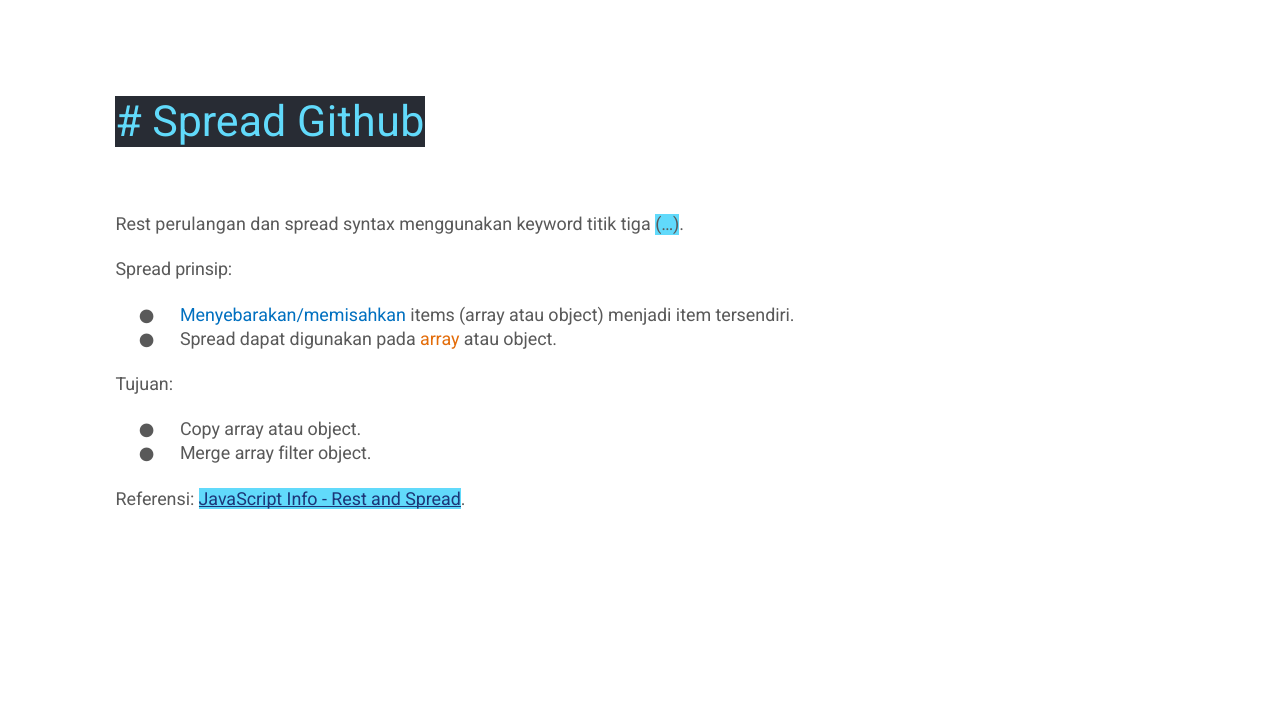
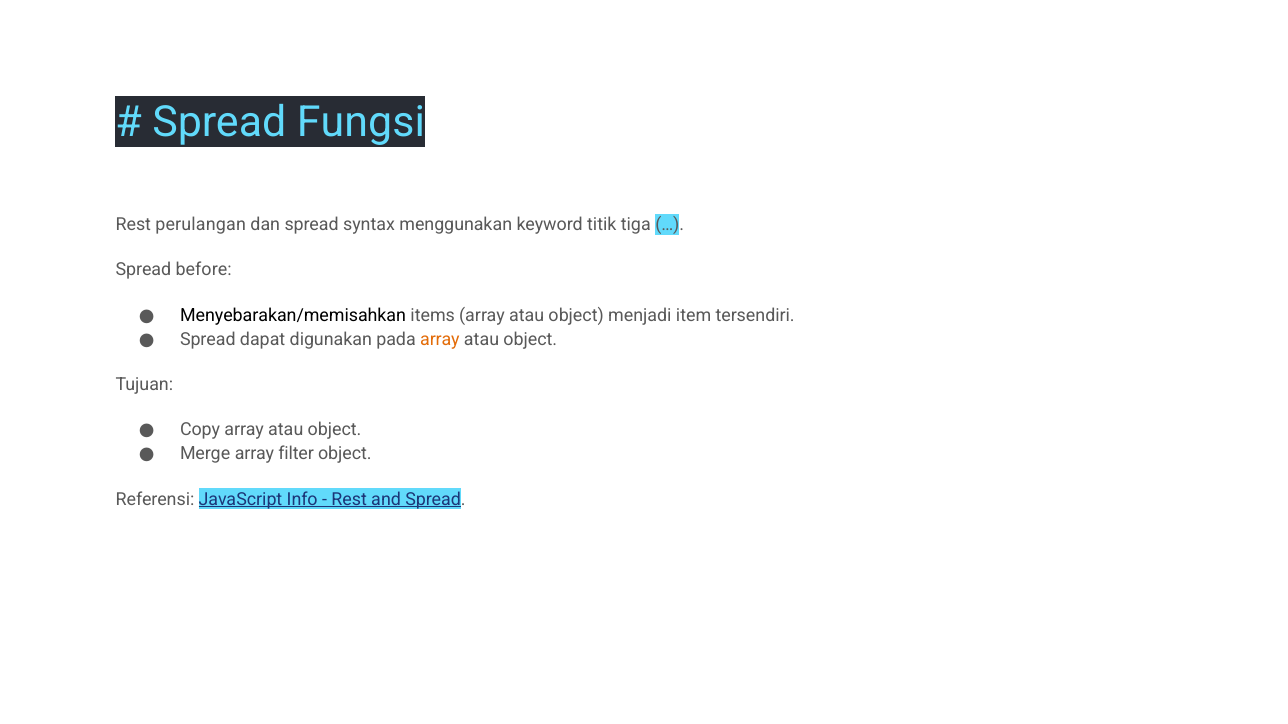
Github: Github -> Fungsi (361, 122)
prinsip: prinsip -> before (204, 270)
Menyebarakan/memisahkan colour: blue -> black (293, 316)
